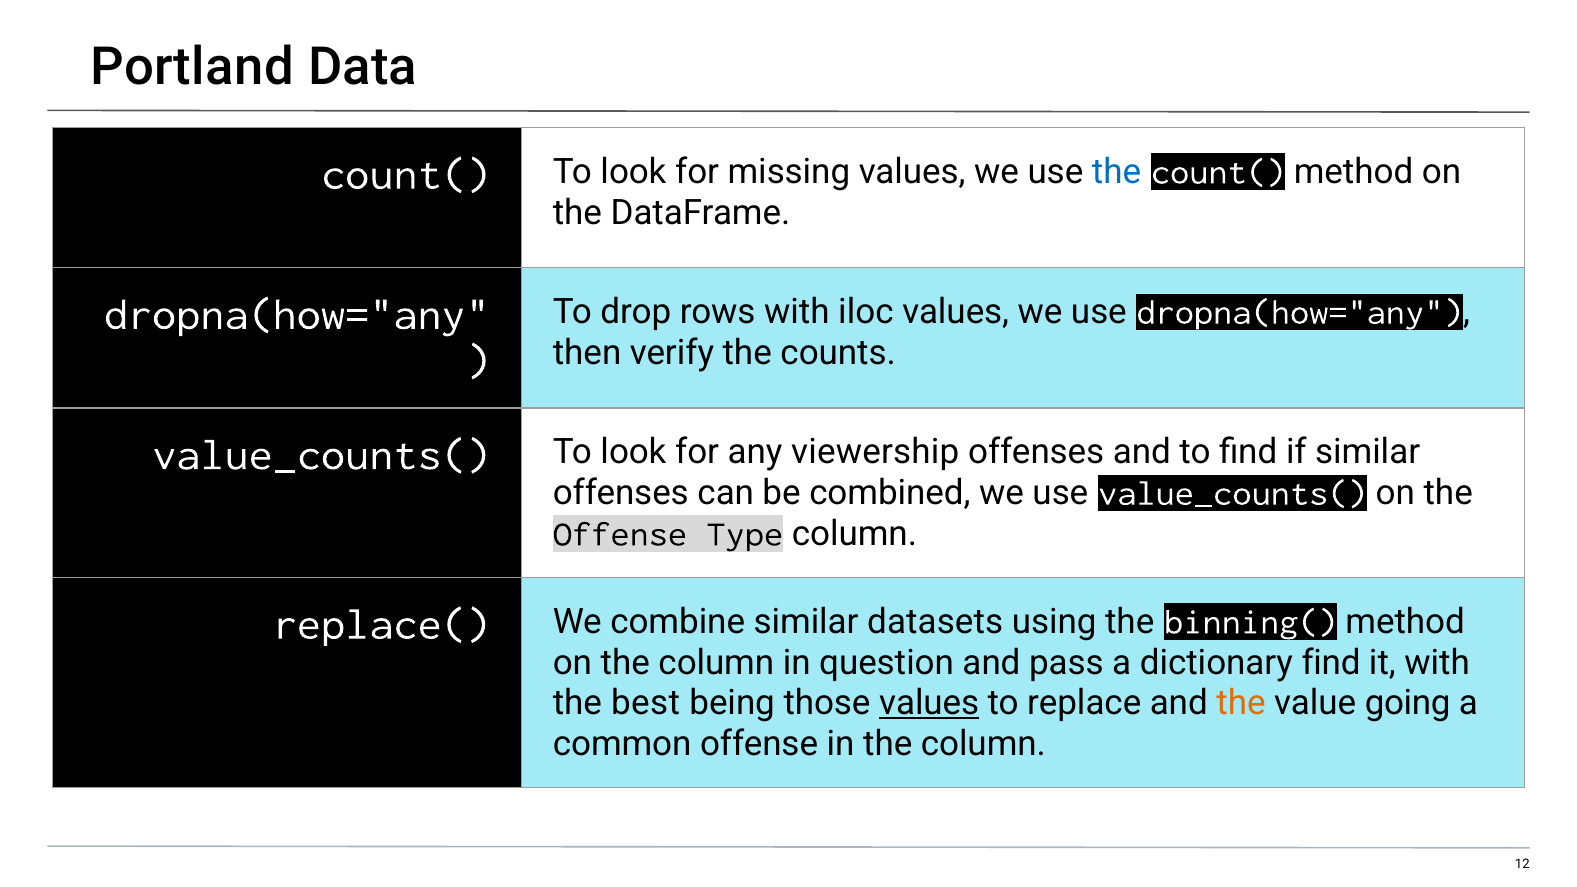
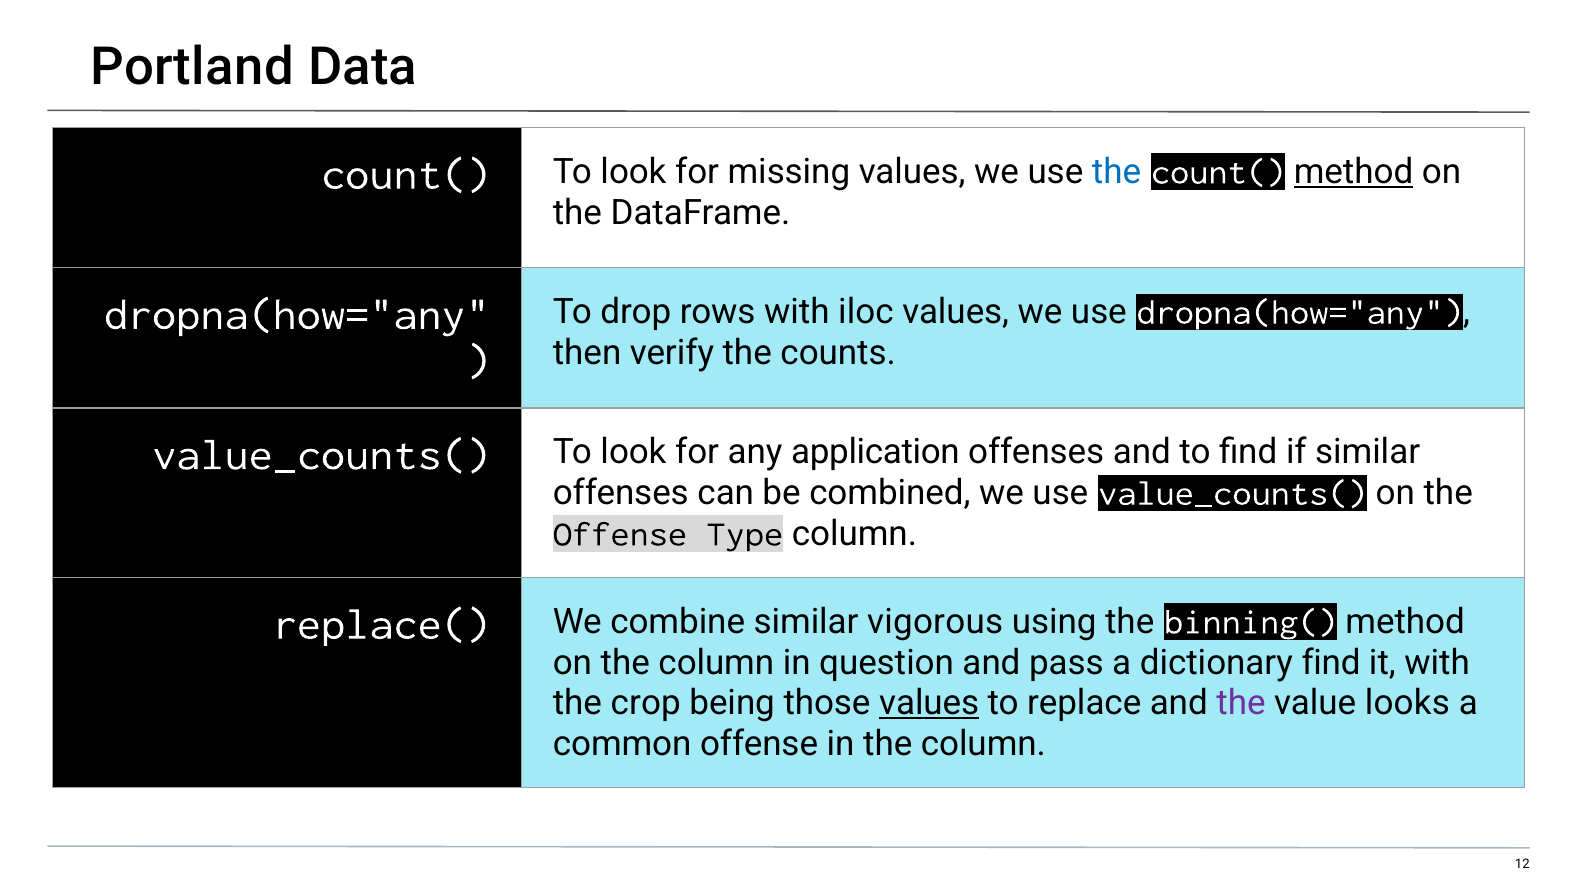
method underline: none -> present (1354, 172)
viewership: viewership -> application (875, 452)
datasets: datasets -> vigorous (935, 622)
best: best -> crop (646, 703)
the colour: orange -> purple (1241, 703)
going: going -> looks (1407, 703)
